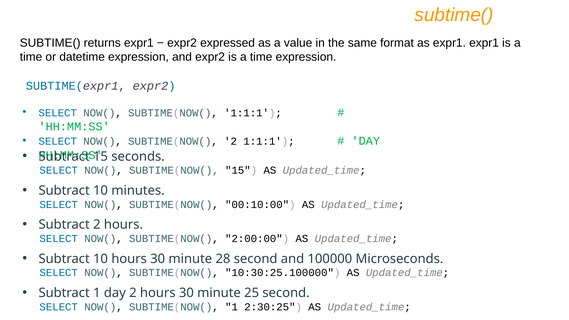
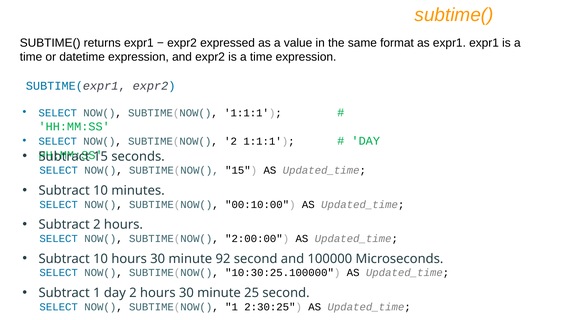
28: 28 -> 92 (223, 259)
